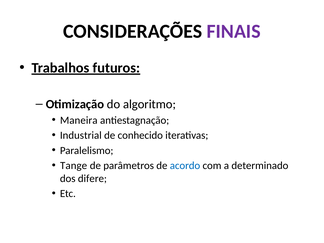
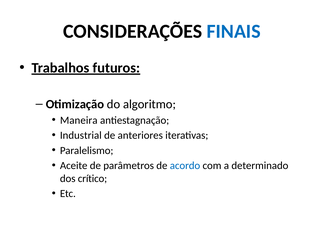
FINAIS colour: purple -> blue (234, 31)
conhecido: conhecido -> anteriores (140, 135)
Tange: Tange -> Aceite (74, 166)
difere: difere -> crítico (92, 179)
